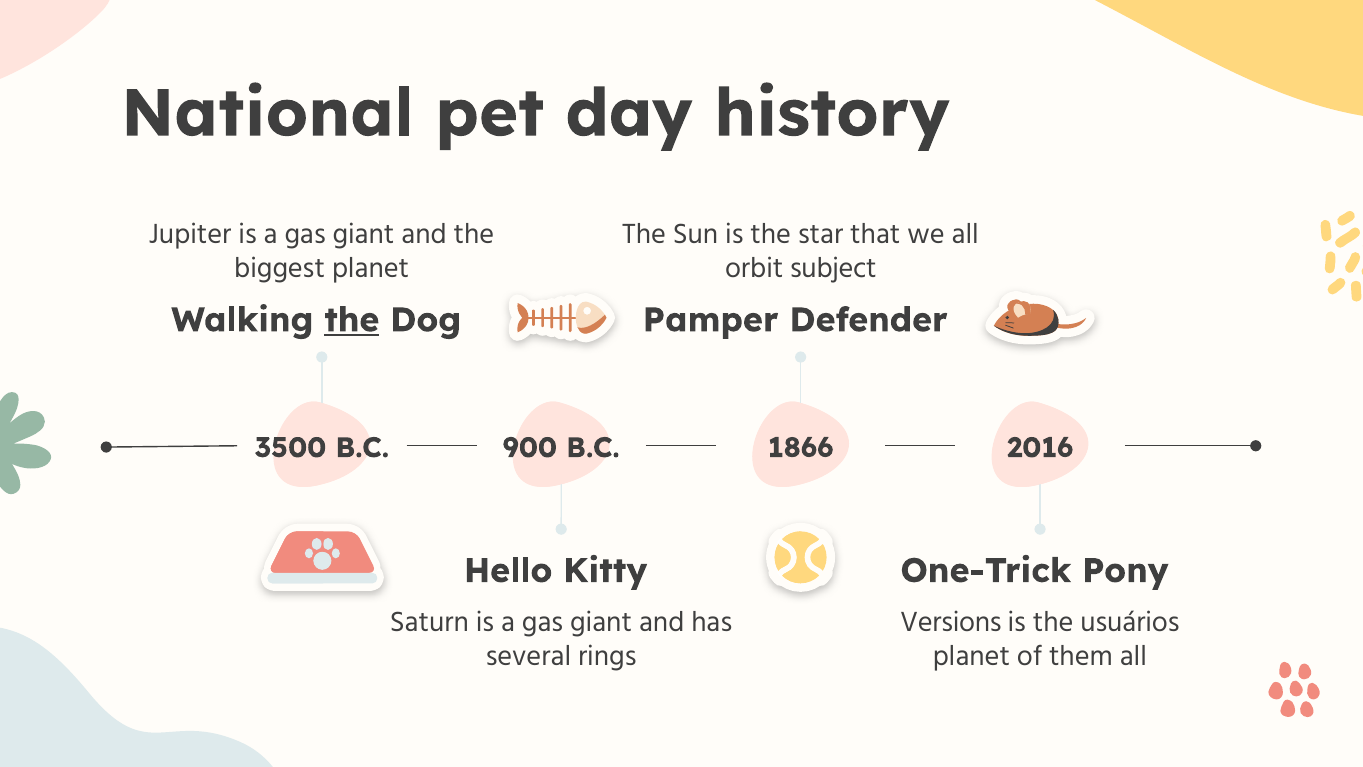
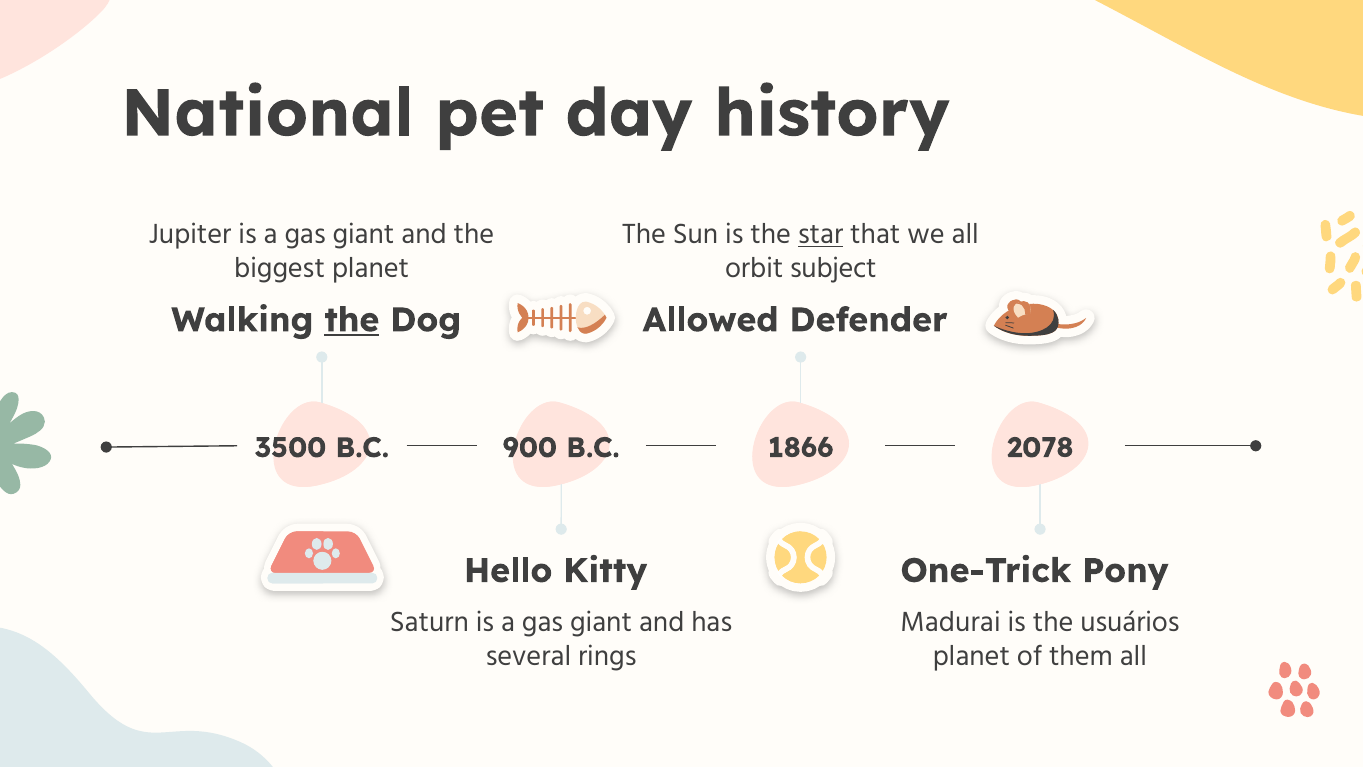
star underline: none -> present (821, 234)
Pamper: Pamper -> Allowed (711, 320)
2016: 2016 -> 2078 (1040, 448)
Versions: Versions -> Madurai (951, 622)
